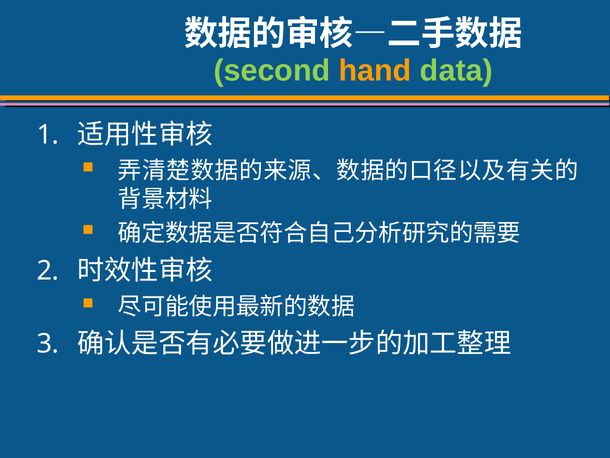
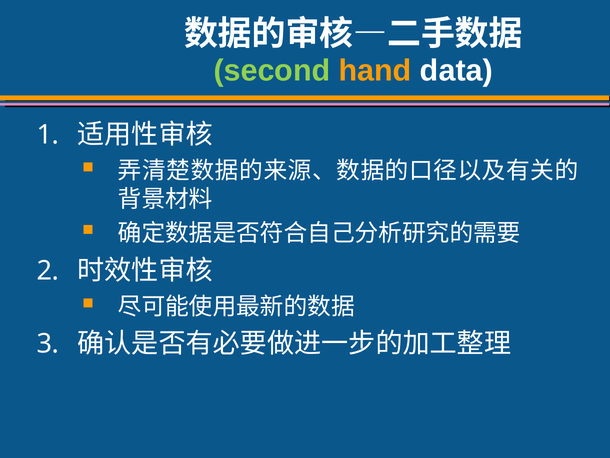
data colour: light green -> white (456, 70)
